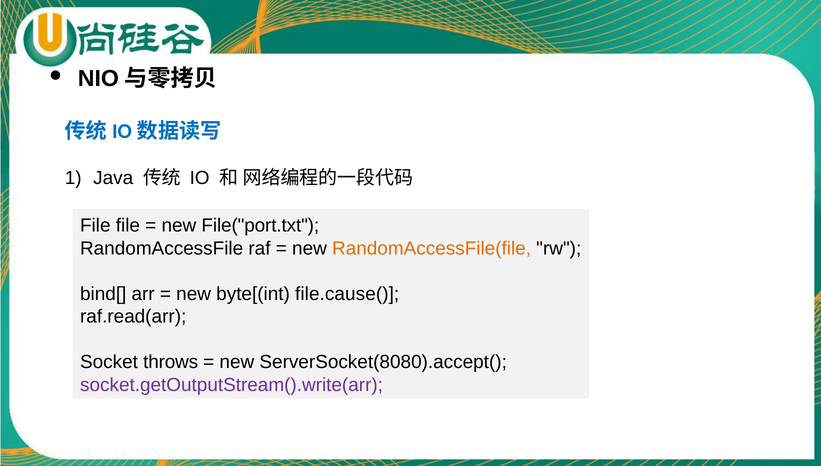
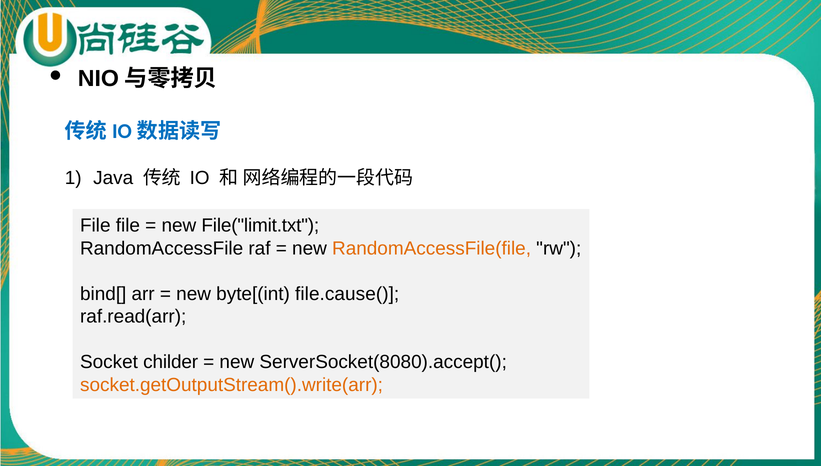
File("port.txt: File("port.txt -> File("limit.txt (260, 225)
throws: throws -> childer (171, 362)
socket.getOutputStream().write(arr colour: purple -> orange (232, 385)
